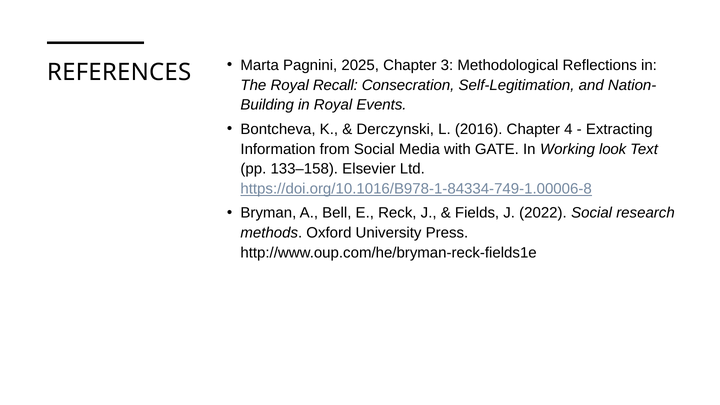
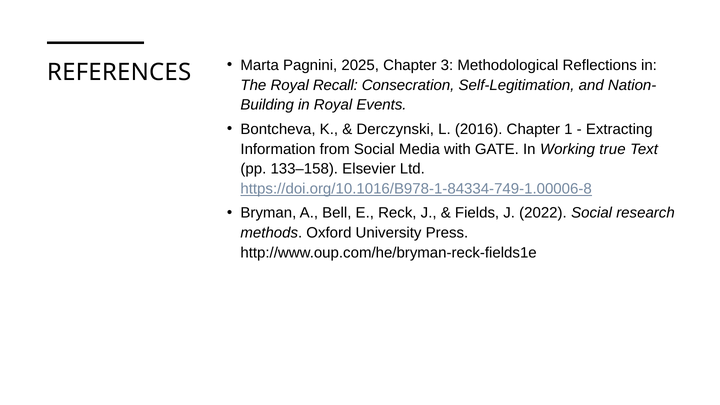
4: 4 -> 1 (568, 129)
look: look -> true (612, 149)
